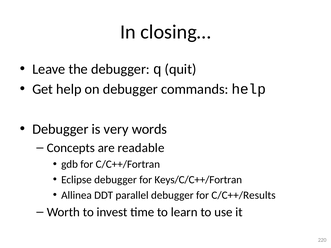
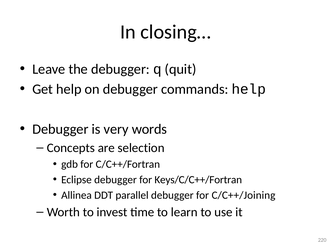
readable: readable -> selection (141, 148)
C/C++/Results: C/C++/Results -> C/C++/Joining (244, 195)
